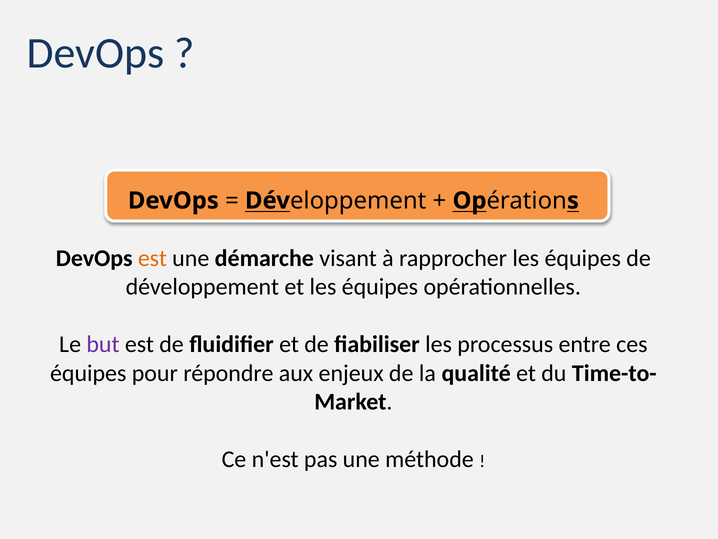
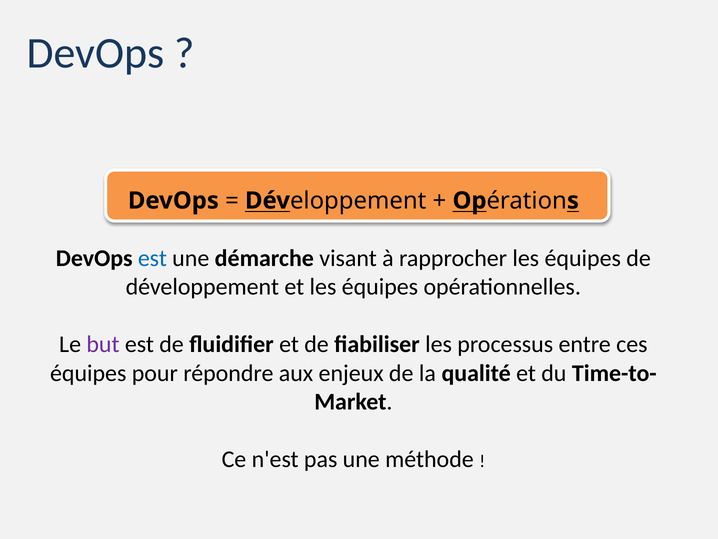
est colour: orange -> blue (152, 258)
